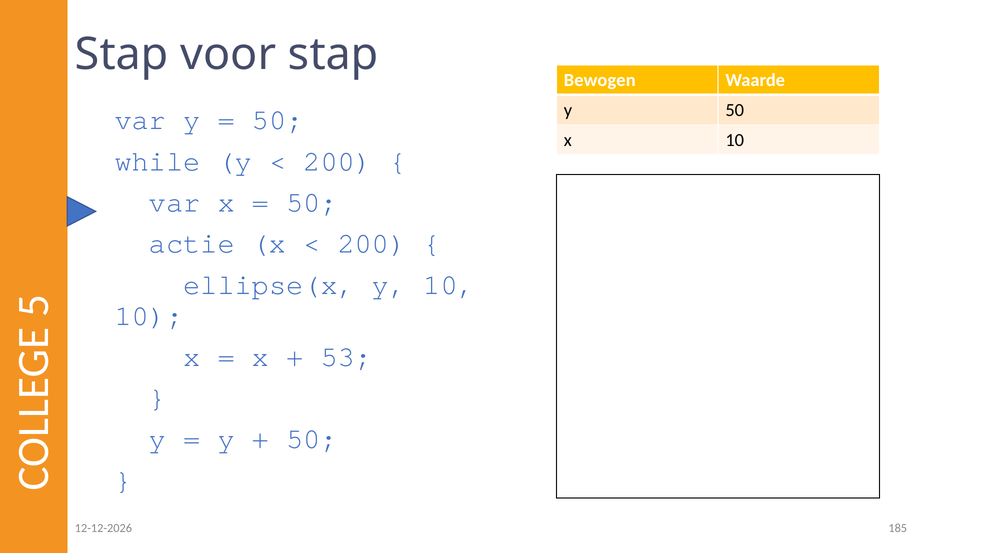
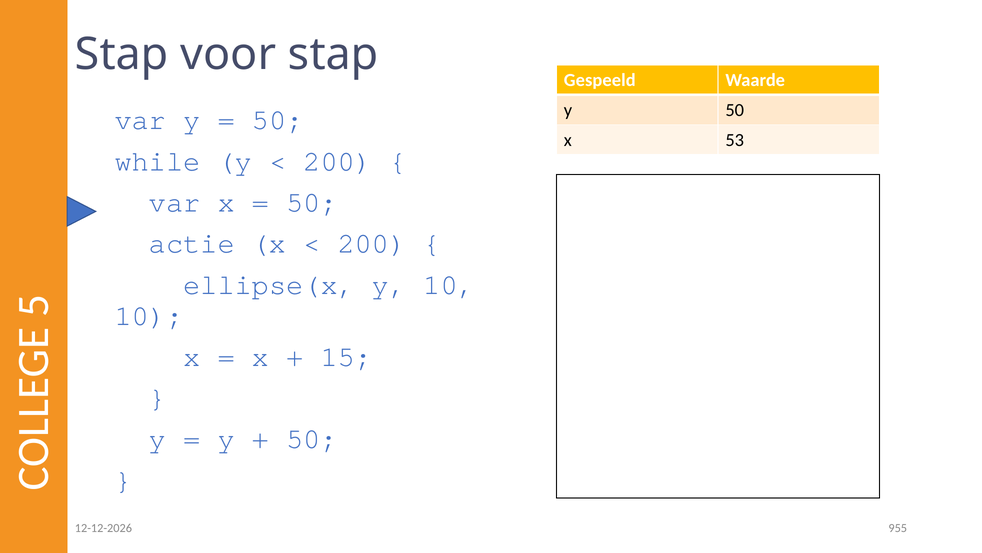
Bewogen: Bewogen -> Gespeeld (600, 80)
x 10: 10 -> 53 (735, 140)
53: 53 -> 15 (346, 356)
185: 185 -> 955 (898, 527)
